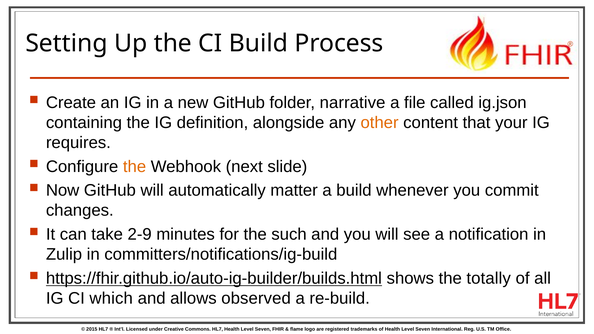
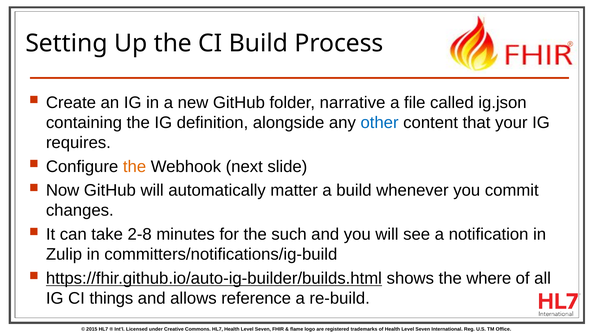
other colour: orange -> blue (380, 123)
2-9: 2-9 -> 2-8 (140, 234)
totally: totally -> where (489, 278)
which: which -> things (111, 298)
observed: observed -> reference (256, 298)
